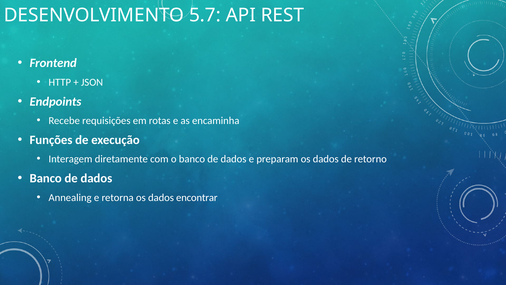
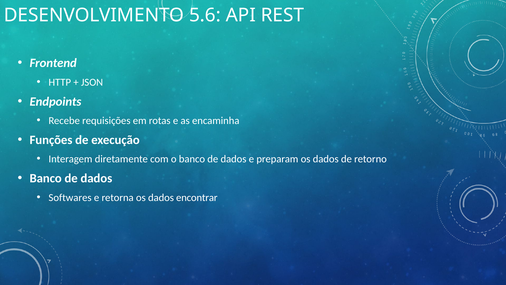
5.7: 5.7 -> 5.6 (205, 15)
Annealing: Annealing -> Softwares (70, 197)
